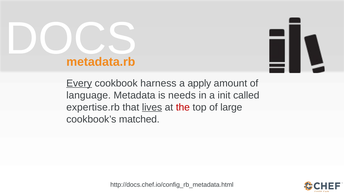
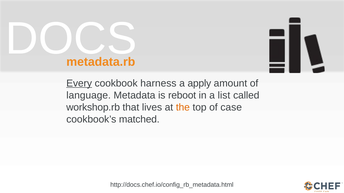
needs: needs -> reboot (182, 95)
init: init -> list (224, 95)
expertise.rb: expertise.rb -> workshop.rb (93, 108)
lives underline: present -> none (152, 108)
the colour: red -> orange (183, 108)
large: large -> case (231, 108)
